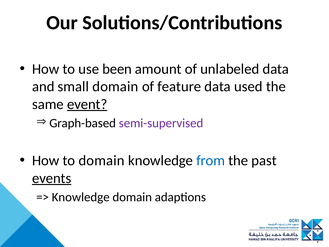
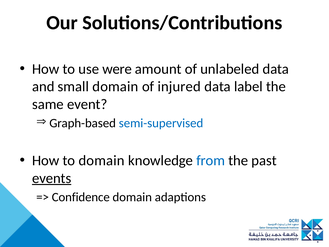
been: been -> were (117, 69)
feature: feature -> injured (179, 87)
used: used -> label (248, 87)
event underline: present -> none (87, 104)
semi-supervised colour: purple -> blue (161, 123)
Knowledge: Knowledge -> Confidence (81, 197)
